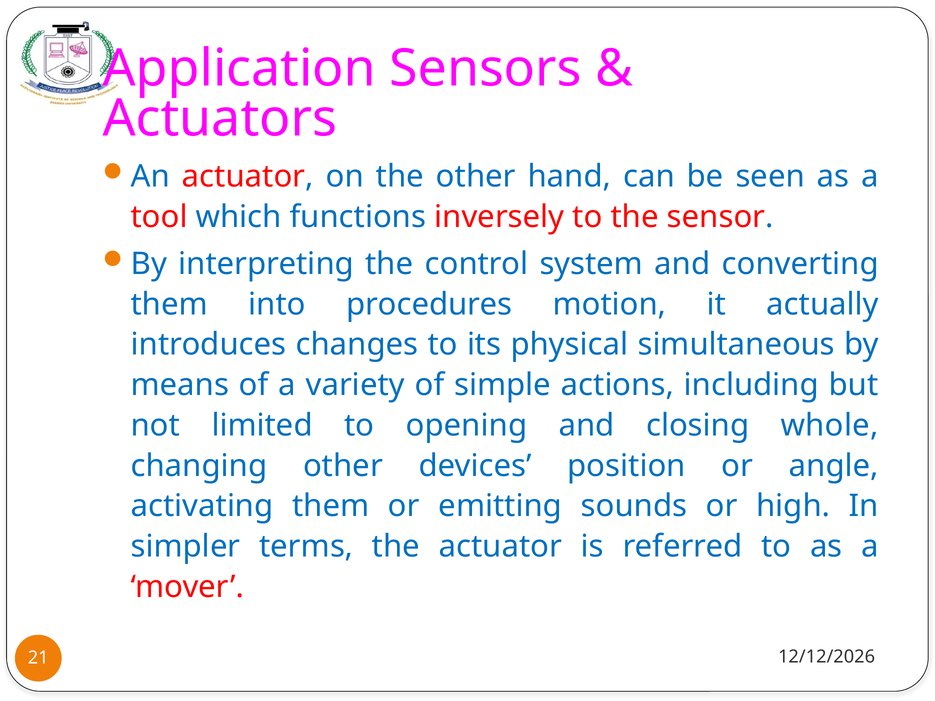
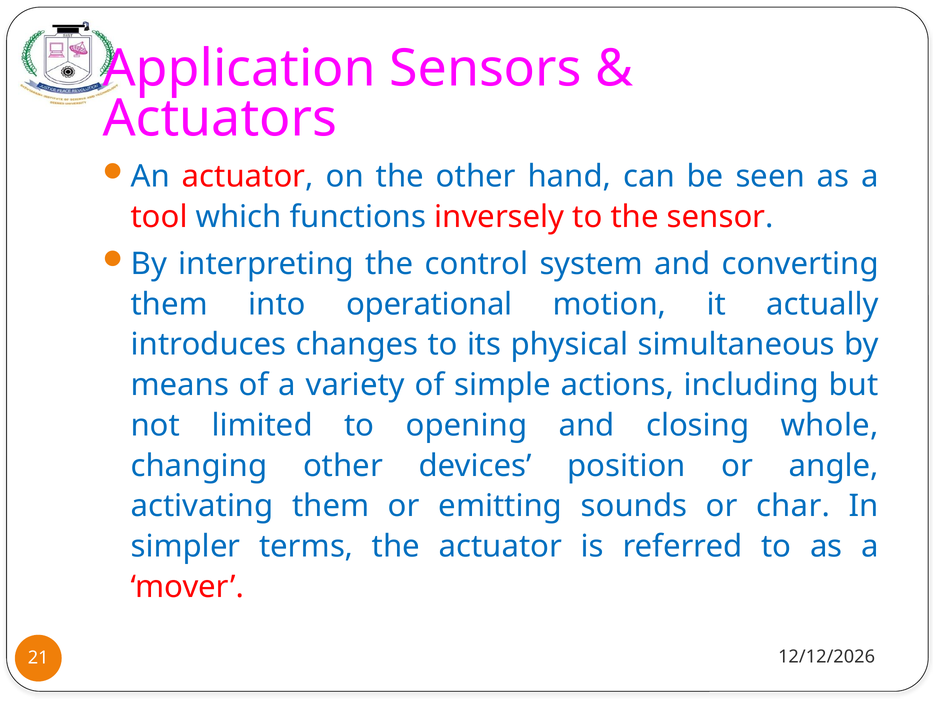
procedures: procedures -> operational (429, 304)
high: high -> char (793, 506)
